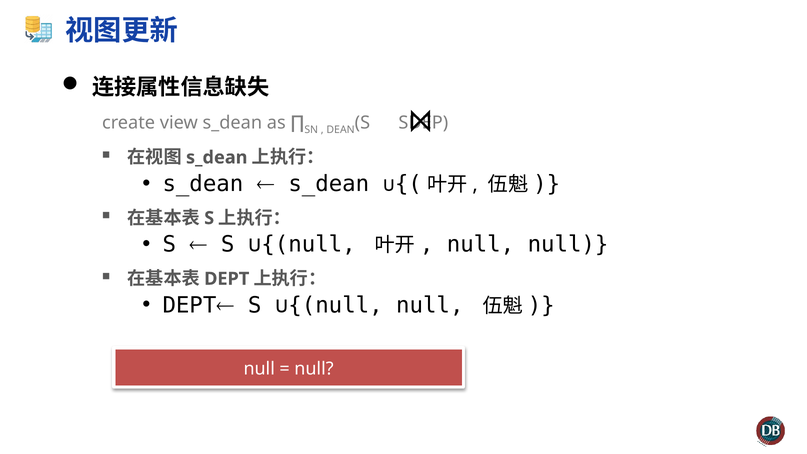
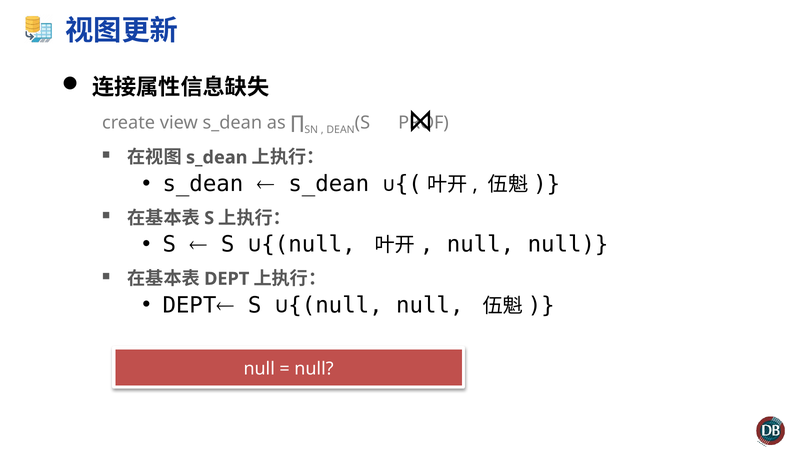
SDEP: SDEP -> PROF (423, 123)
